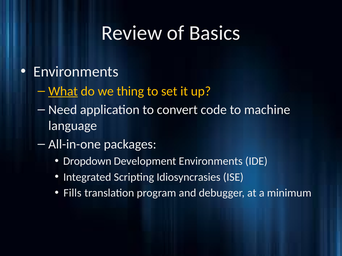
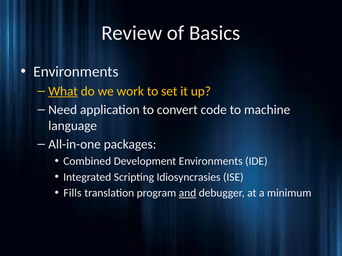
thing: thing -> work (130, 91)
Dropdown: Dropdown -> Combined (87, 161)
and underline: none -> present (187, 193)
